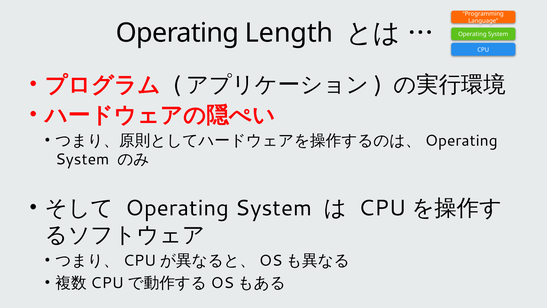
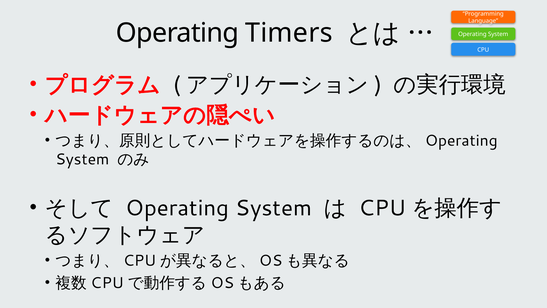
Length: Length -> Timers (289, 33)
